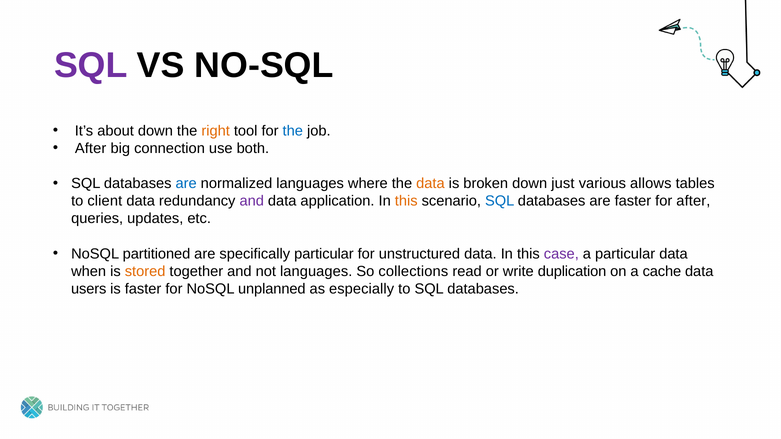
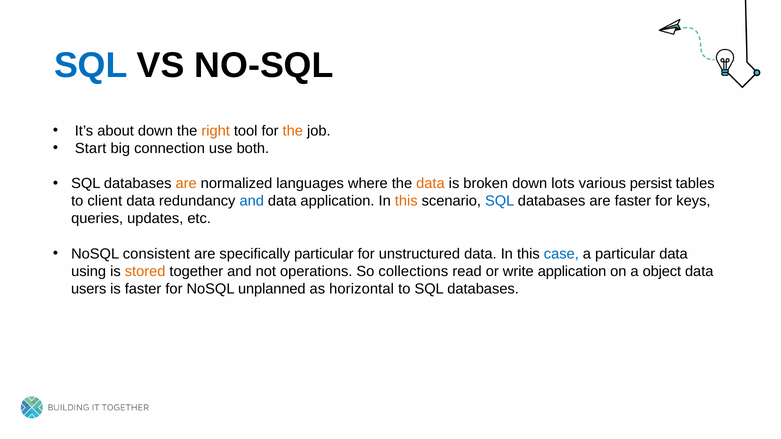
SQL colour: purple -> blue (91, 65)
the colour: blue -> orange (293, 131)
After: After -> Start (91, 149)
are colour: blue -> orange (186, 184)
just: just -> lots (563, 184)
allows: allows -> persist (651, 184)
and colour: purple -> blue (252, 201)
for after: after -> keys (693, 201)
partitioned: partitioned -> consistent (156, 254)
case colour: purple -> blue (561, 254)
when: when -> using (89, 272)
not languages: languages -> operations (316, 272)
write duplication: duplication -> application (572, 272)
cache: cache -> object (662, 272)
especially: especially -> horizontal (362, 289)
